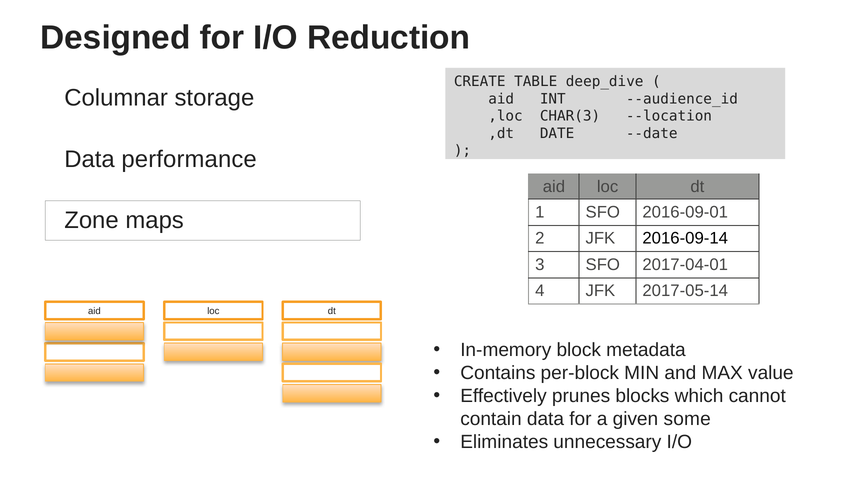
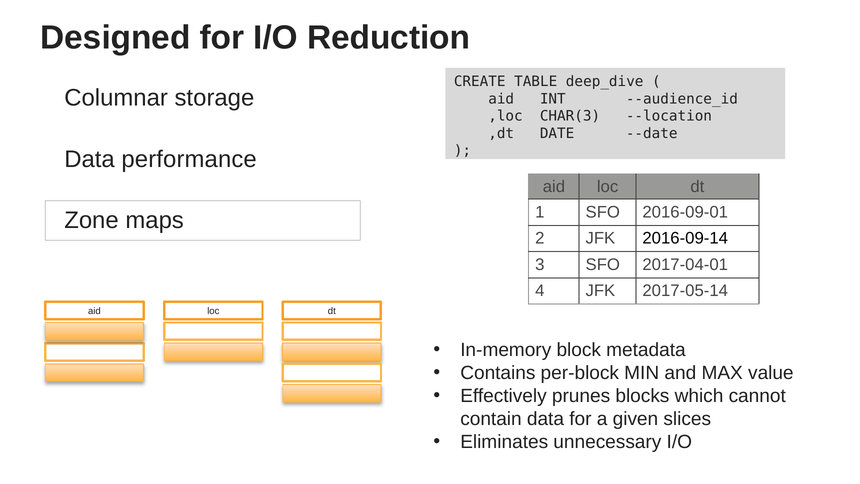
some: some -> slices (687, 419)
